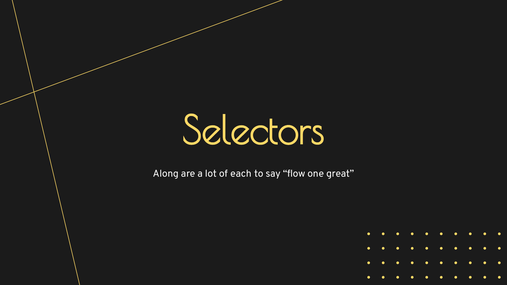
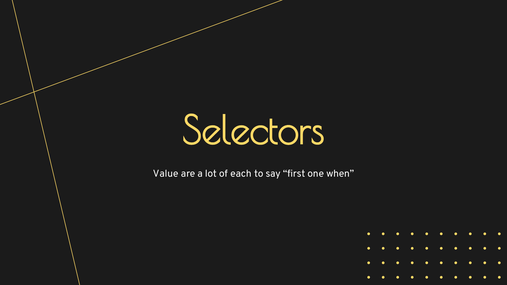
Along: Along -> Value (166, 174)
flow: flow -> first (294, 174)
great: great -> when (340, 174)
